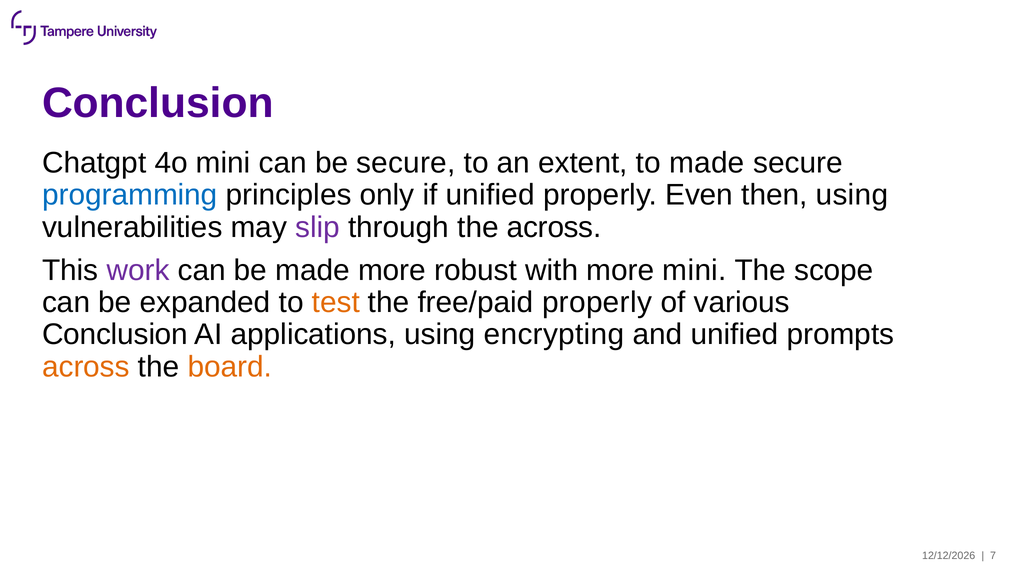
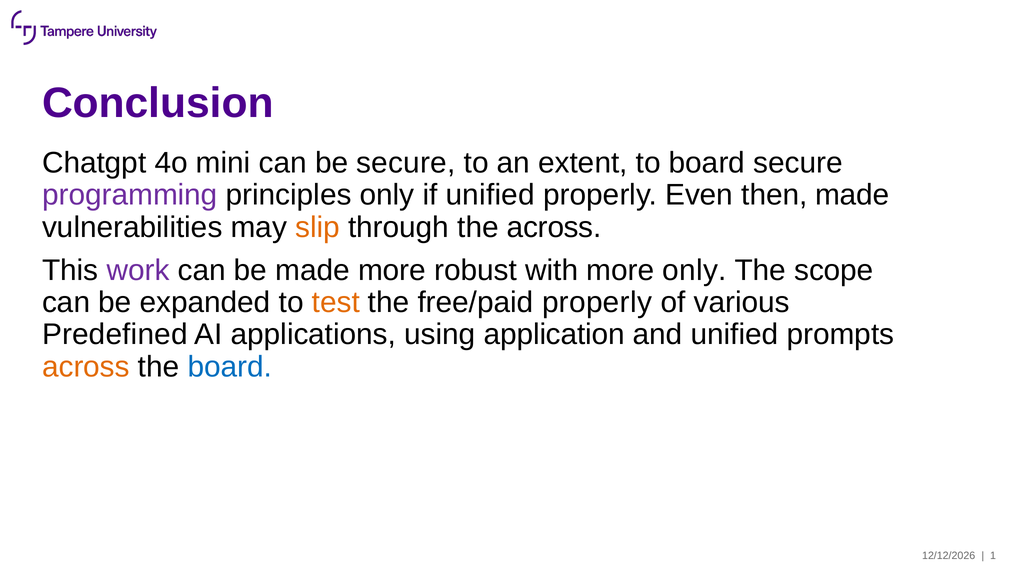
to made: made -> board (707, 163)
programming colour: blue -> purple (130, 195)
then using: using -> made (852, 195)
slip colour: purple -> orange (318, 227)
more mini: mini -> only (695, 270)
Conclusion: Conclusion -> Predefined (115, 335)
encrypting: encrypting -> application (554, 335)
board colour: orange -> blue (230, 367)
7: 7 -> 1 (993, 556)
